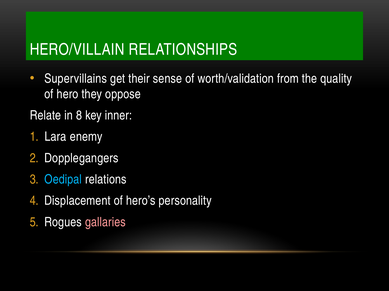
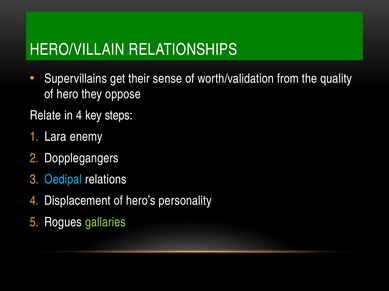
in 8: 8 -> 4 (79, 116)
inner: inner -> steps (119, 116)
gallaries colour: pink -> light green (105, 223)
